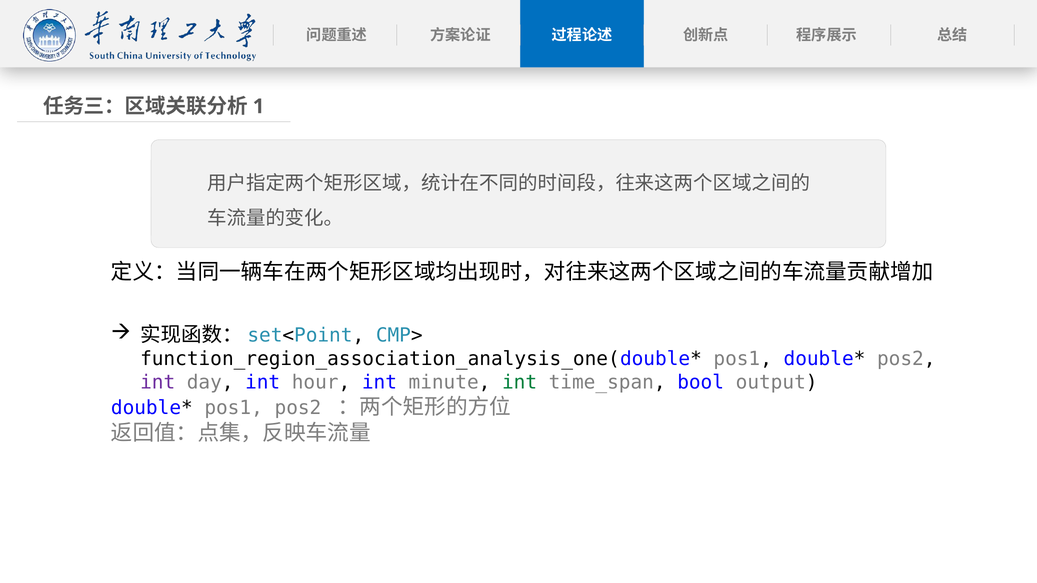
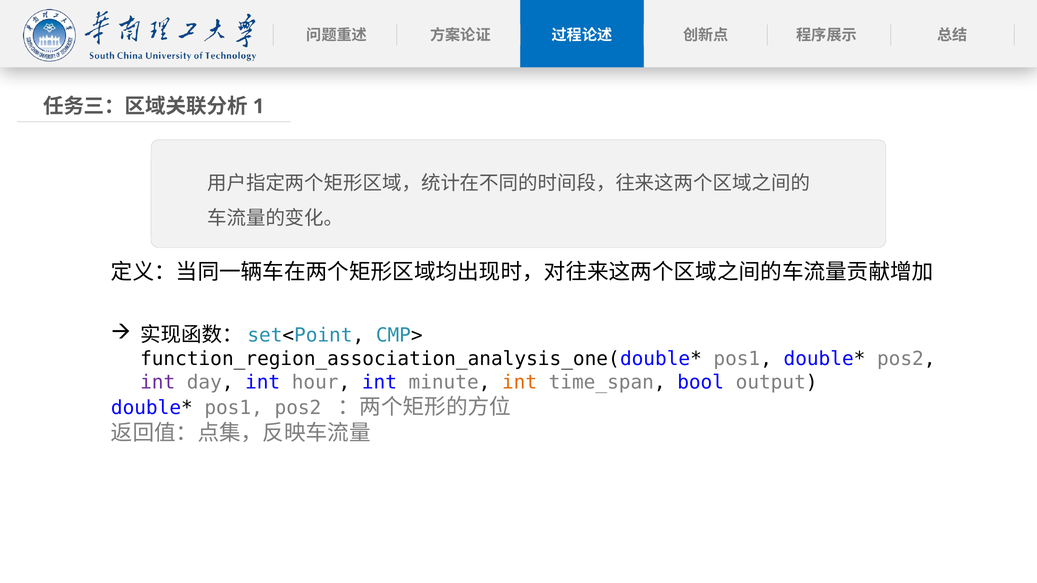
int colour: green -> orange (520, 383)
